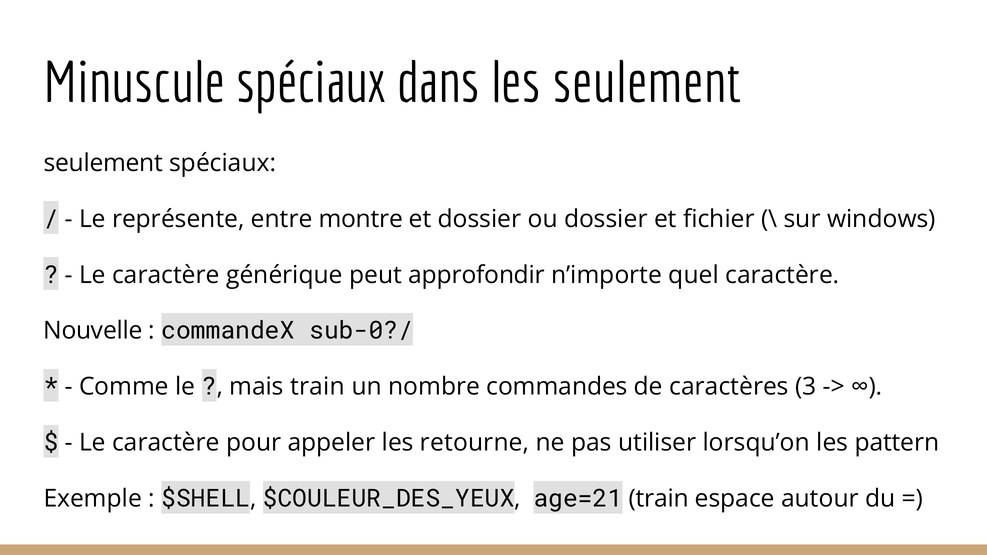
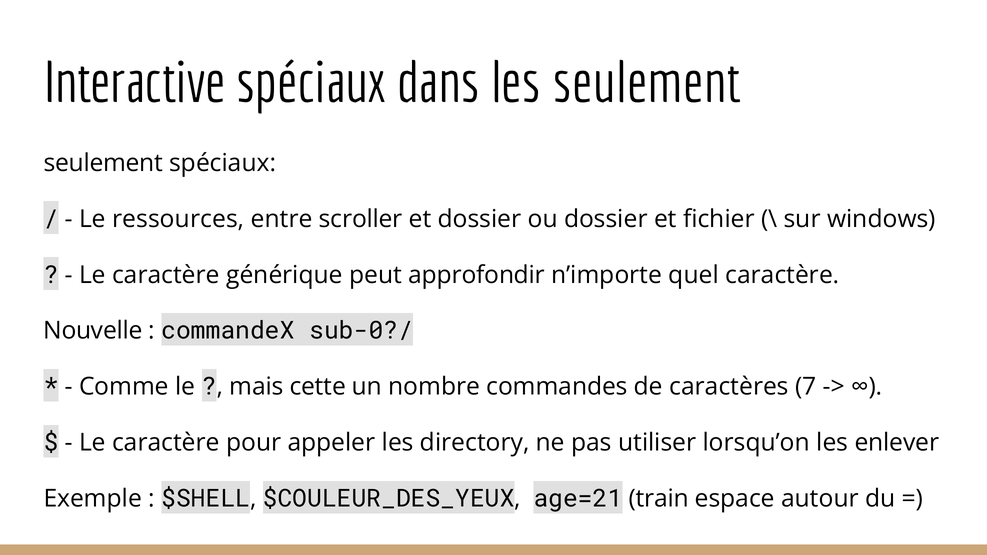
Minuscule: Minuscule -> Interactive (135, 83)
représente: représente -> ressources (178, 219)
montre: montre -> scroller (361, 219)
mais train: train -> cette (318, 387)
3: 3 -> 7 (806, 387)
retourne: retourne -> directory (475, 443)
pattern: pattern -> enlever (897, 443)
